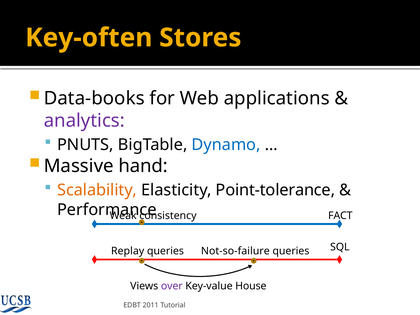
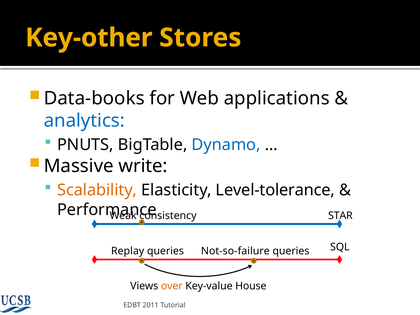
Key-often: Key-often -> Key-other (89, 38)
analytics colour: purple -> blue (84, 121)
hand: hand -> write (143, 166)
Point-tolerance: Point-tolerance -> Level-tolerance (275, 190)
FACT: FACT -> STAR (340, 216)
over colour: purple -> orange (172, 286)
